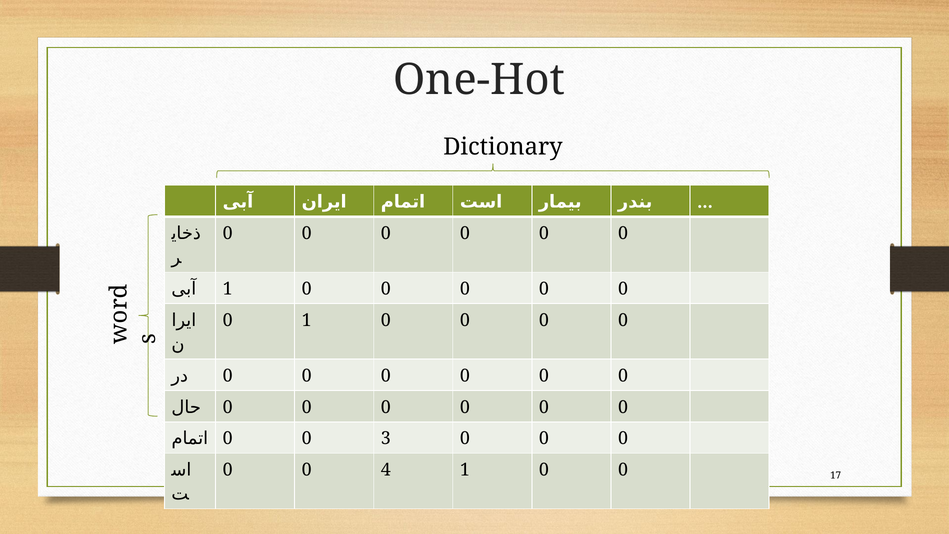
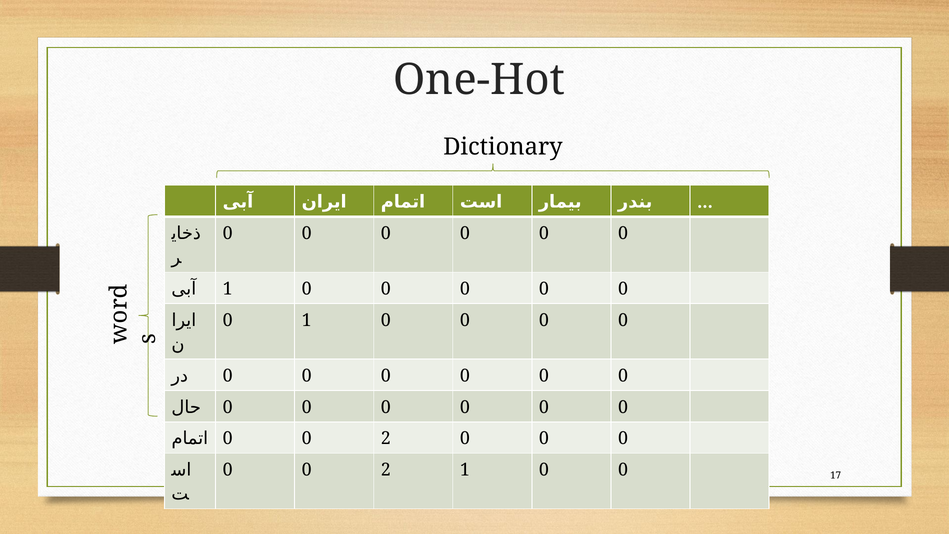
3: 3 -> 2 (386, 438)
4: 4 -> 2 (386, 470)
